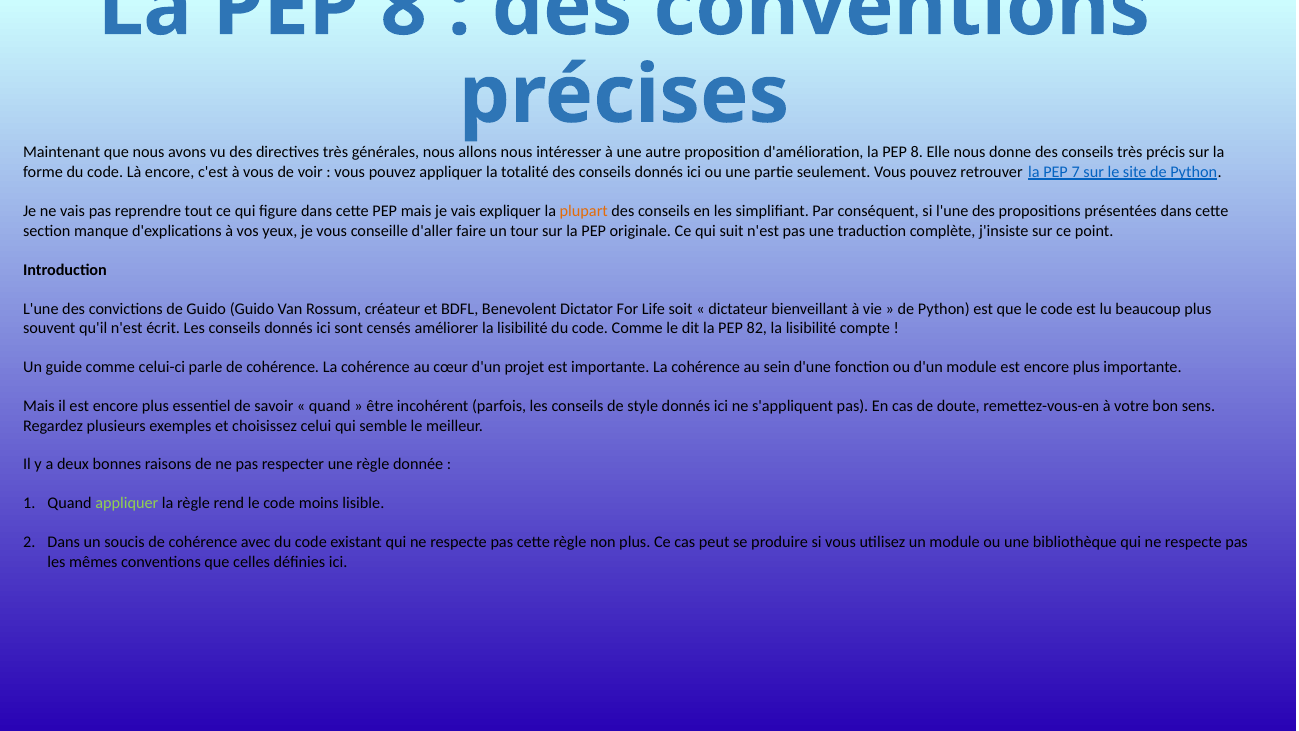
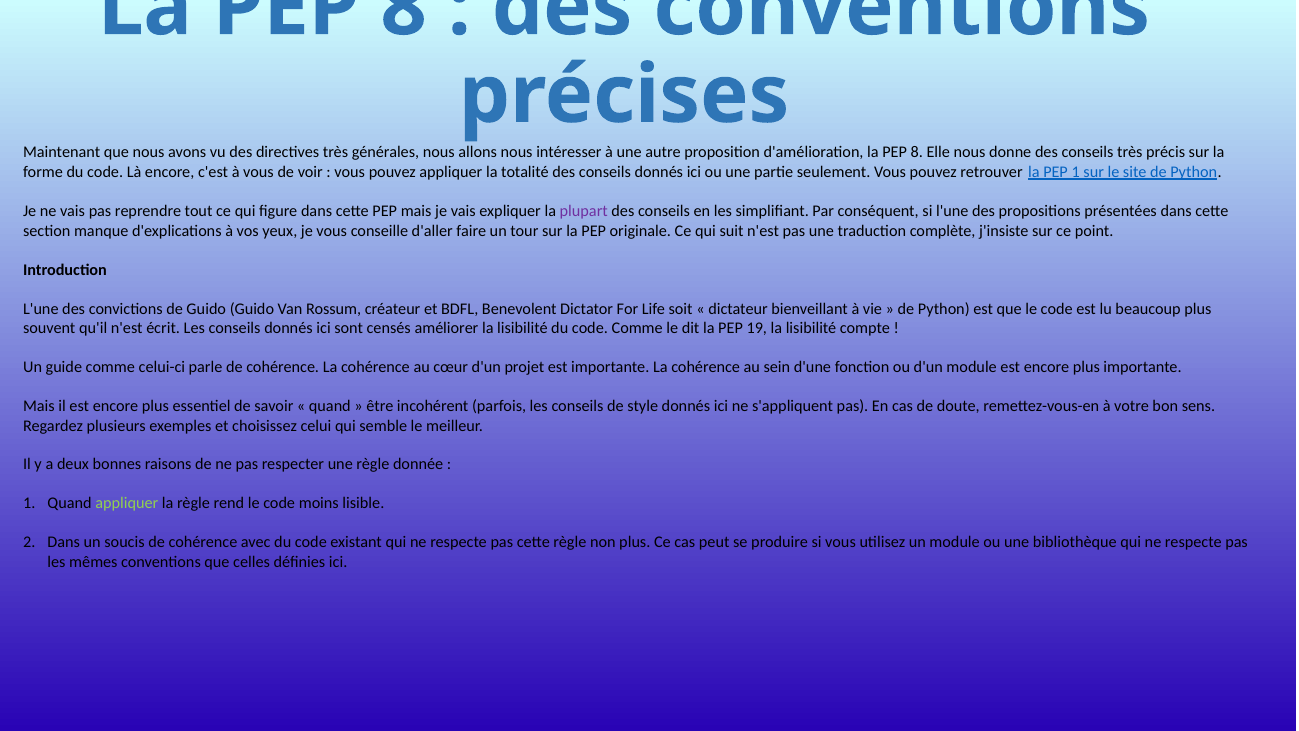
PEP 7: 7 -> 1 (1076, 172)
plupart colour: orange -> purple (584, 211)
82: 82 -> 19 (757, 328)
